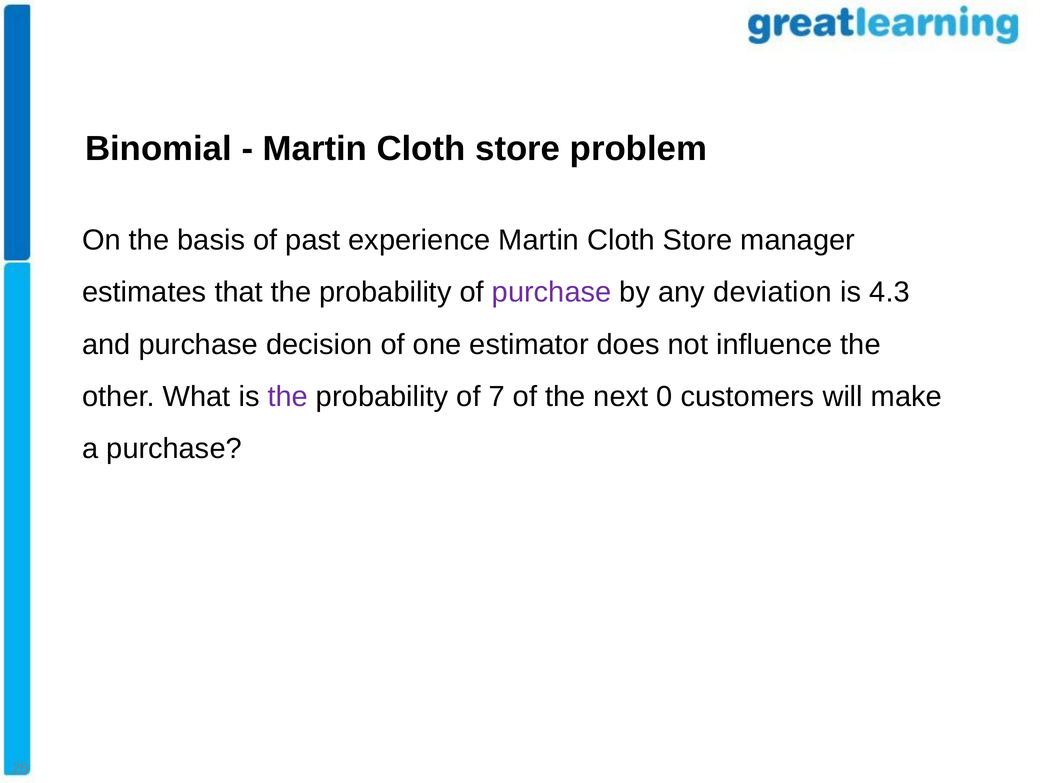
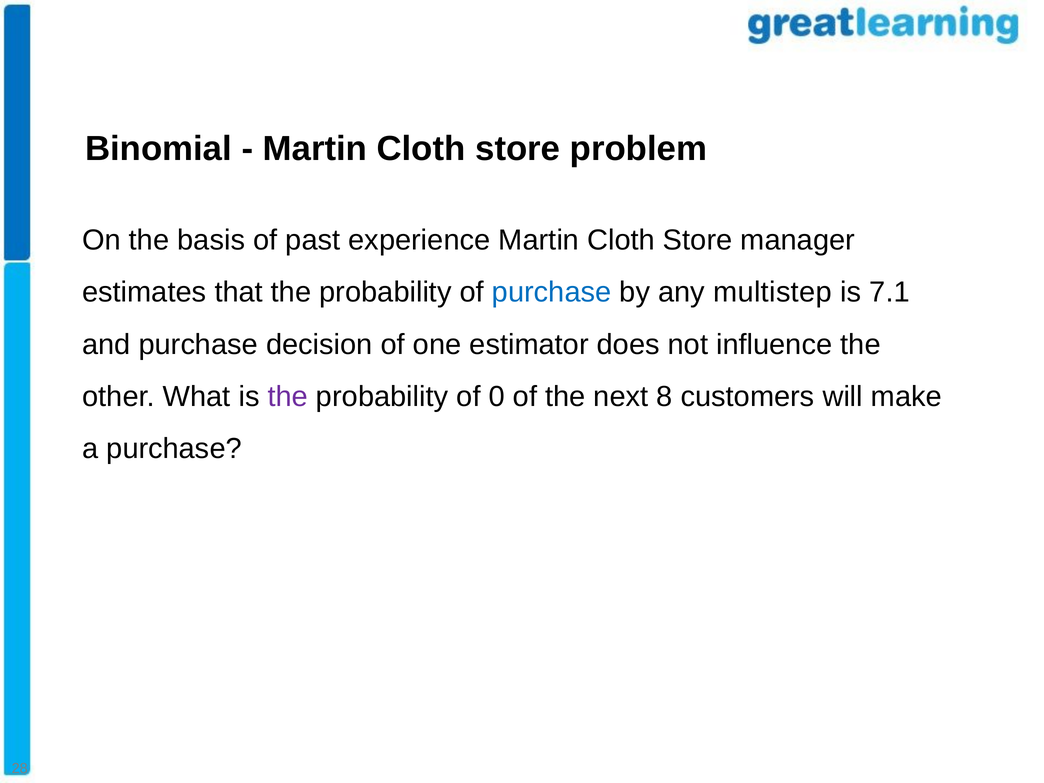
purchase colour: purple -> blue (552, 292)
deviation: deviation -> multistep (773, 292)
4.3: 4.3 -> 7.1 (890, 292)
7: 7 -> 0 (497, 397)
0: 0 -> 8 (664, 397)
